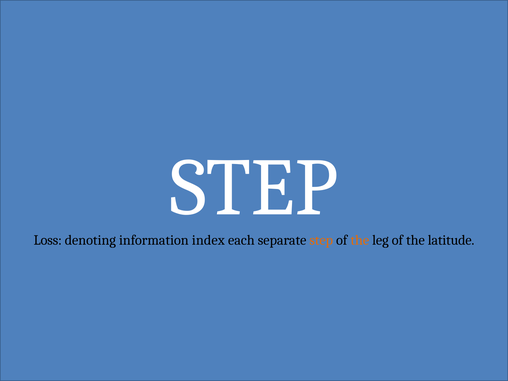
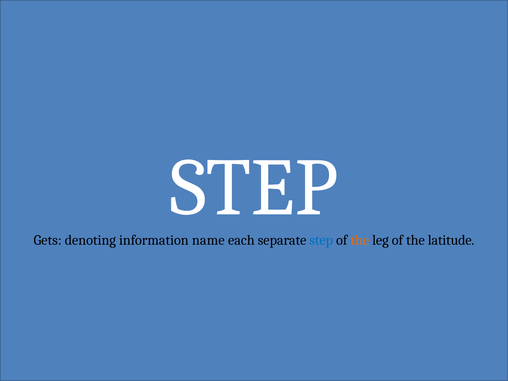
Loss: Loss -> Gets (48, 240)
index: index -> name (208, 240)
step colour: orange -> blue (321, 240)
